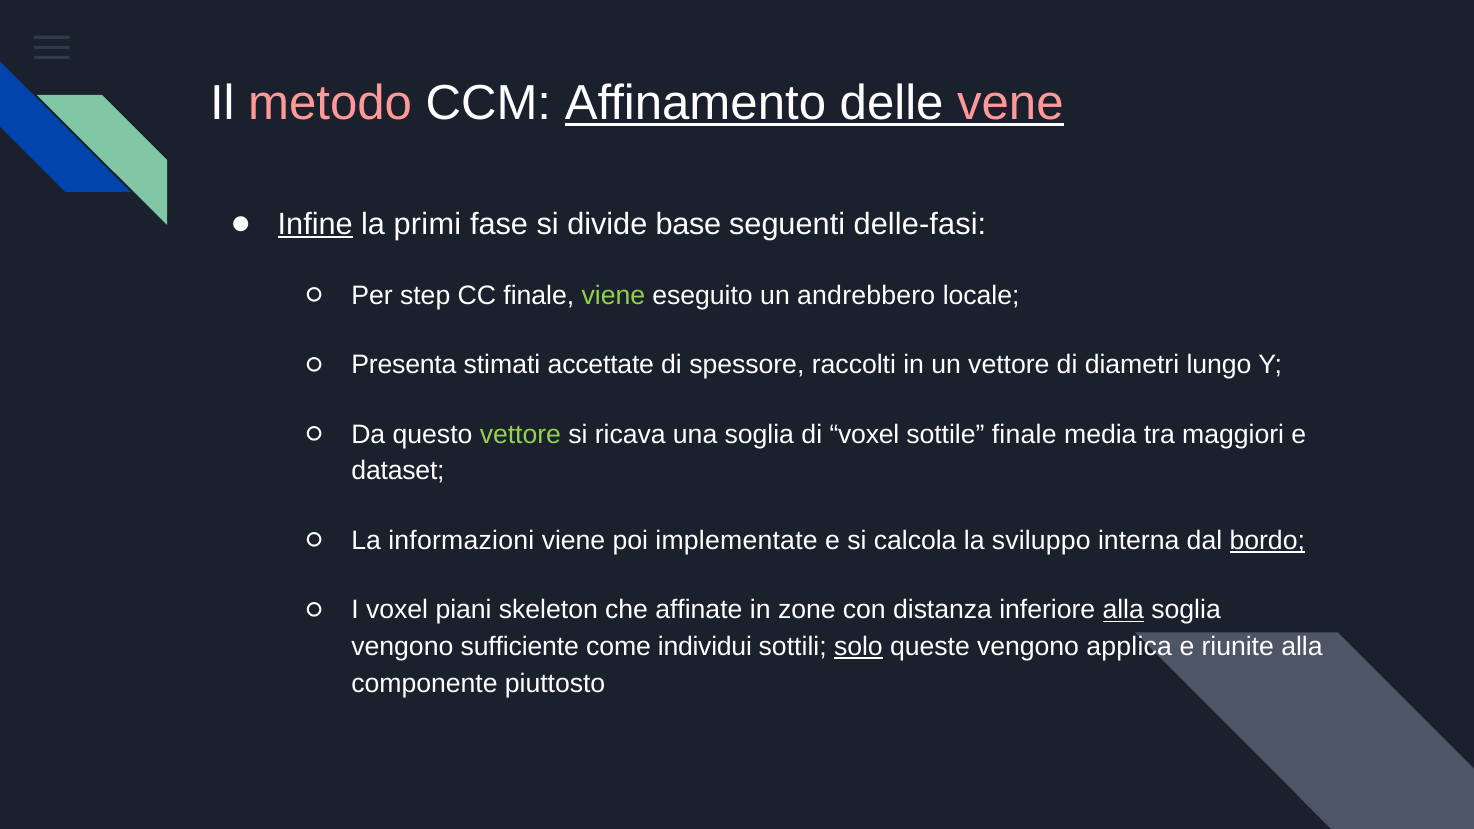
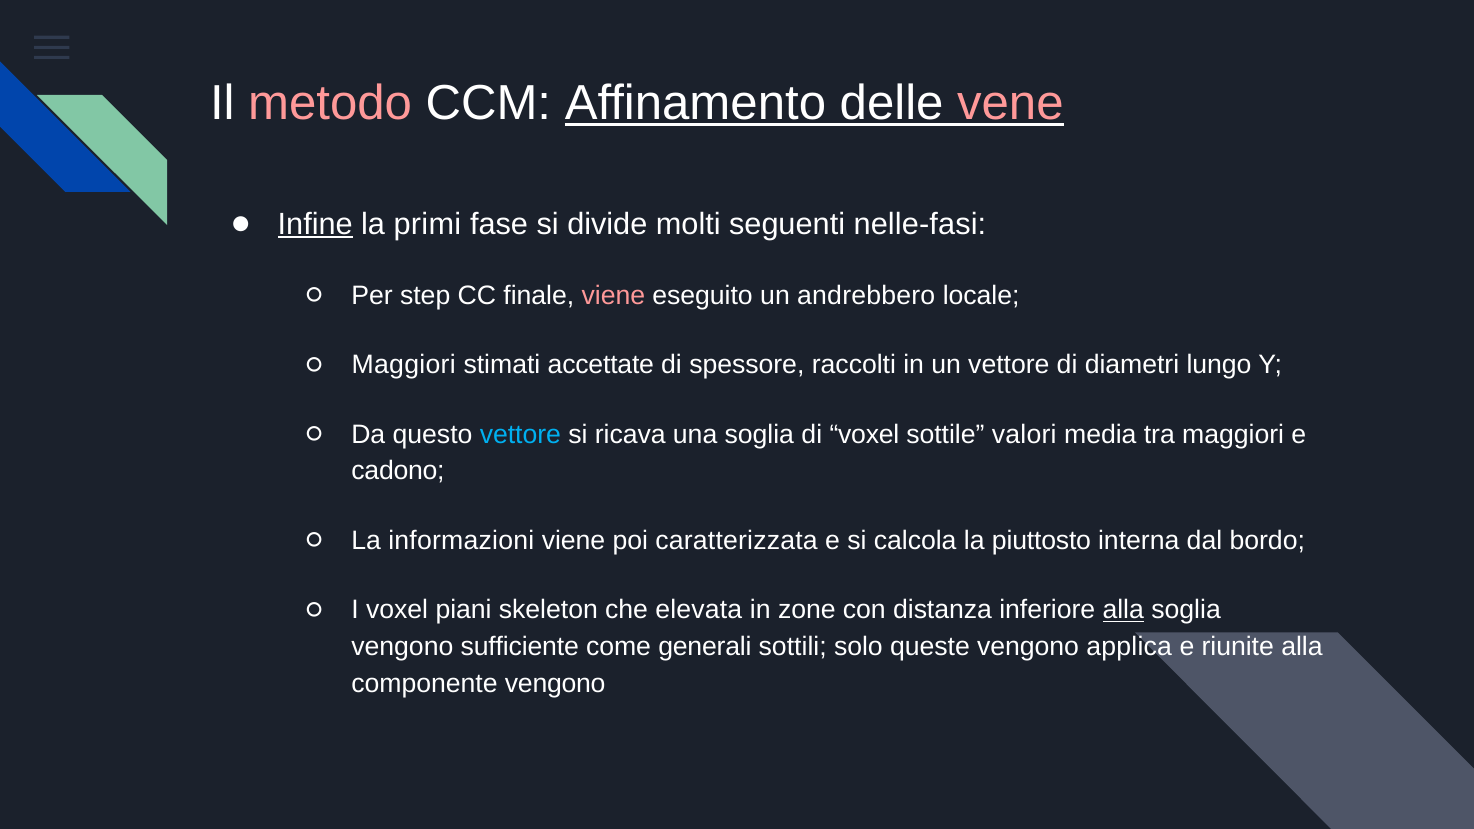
base: base -> molti (688, 224)
delle-fasi: delle-fasi -> nelle-fasi (920, 224)
viene colour: light green -> pink (613, 296)
Presenta: Presenta -> Maggiori (404, 365)
vettore colour: light green -> light blue (520, 435)
sottile finale: finale -> valori (1024, 435)
dataset: dataset -> cadono (398, 471)
implementate: implementate -> caratterizzata (737, 541)
sviluppo: sviluppo -> piuttosto (1041, 541)
bordo underline: present -> none (1267, 541)
affinate: affinate -> elevata (699, 610)
individui: individui -> generali (705, 647)
solo underline: present -> none (858, 647)
componente piuttosto: piuttosto -> vengono (555, 684)
